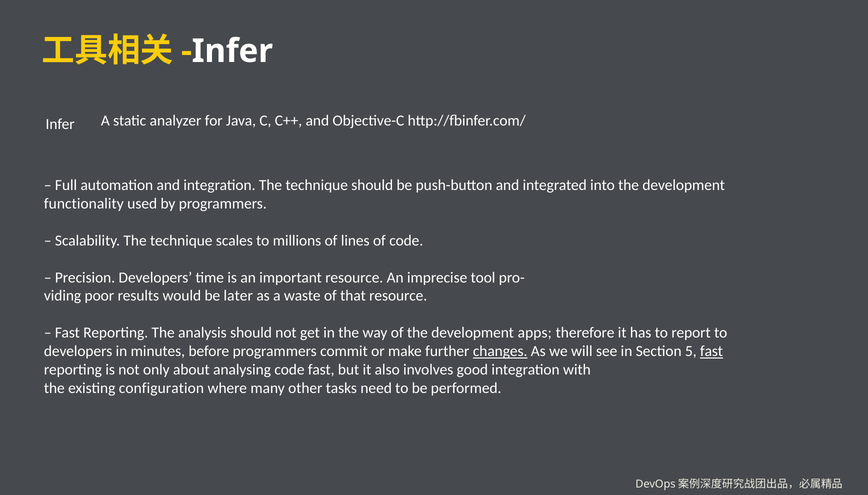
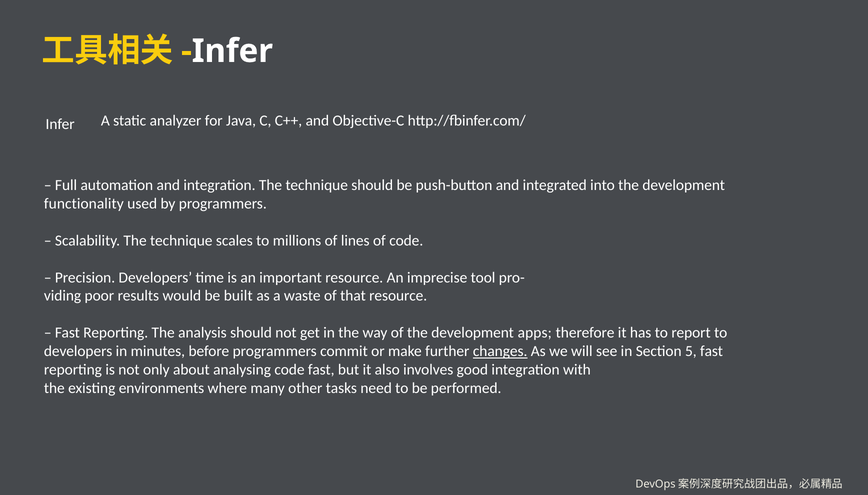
later: later -> built (238, 296)
fast underline: present -> none (711, 351)
configuration: configuration -> environments (162, 388)
